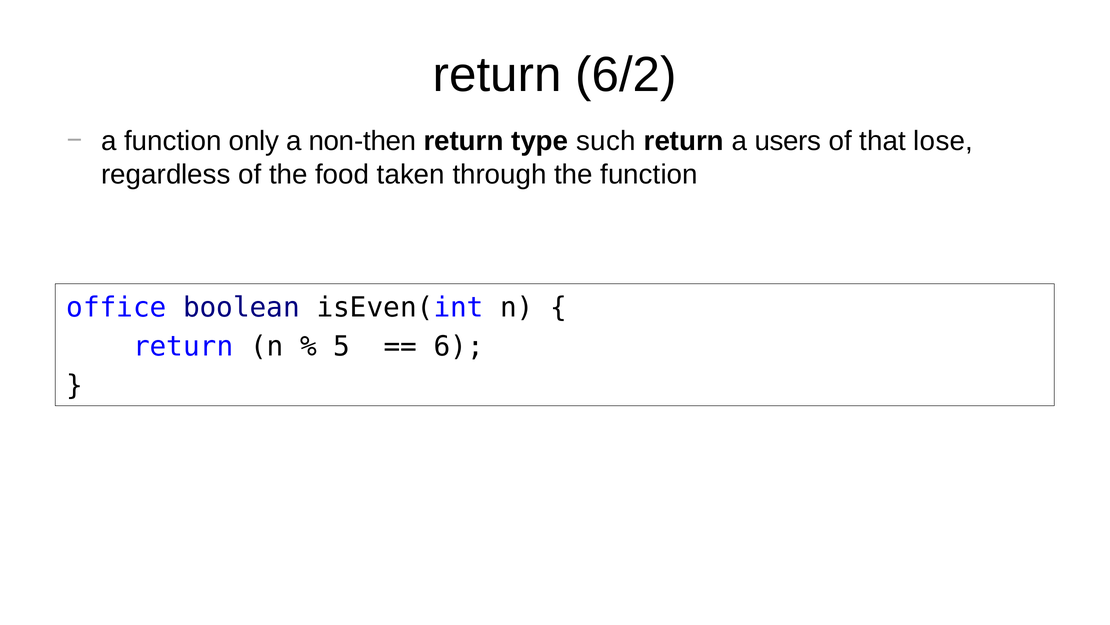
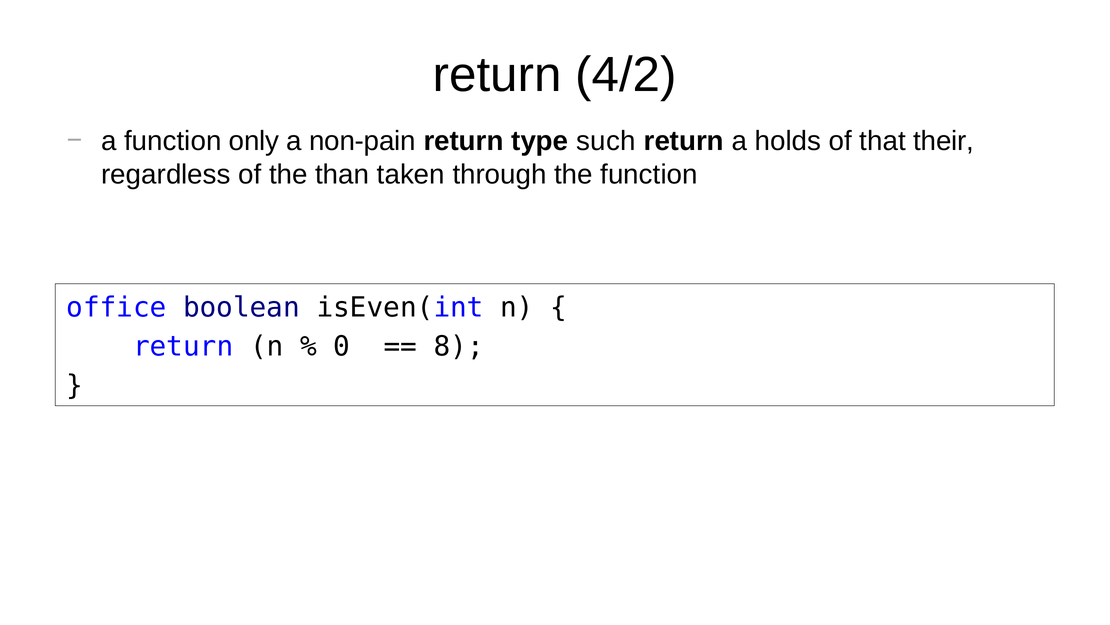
6/2: 6/2 -> 4/2 (626, 75)
non-then: non-then -> non-pain (362, 141)
users: users -> holds (788, 141)
lose: lose -> their (944, 141)
food: food -> than (342, 174)
5: 5 -> 0 (342, 346)
6: 6 -> 8 (459, 346)
